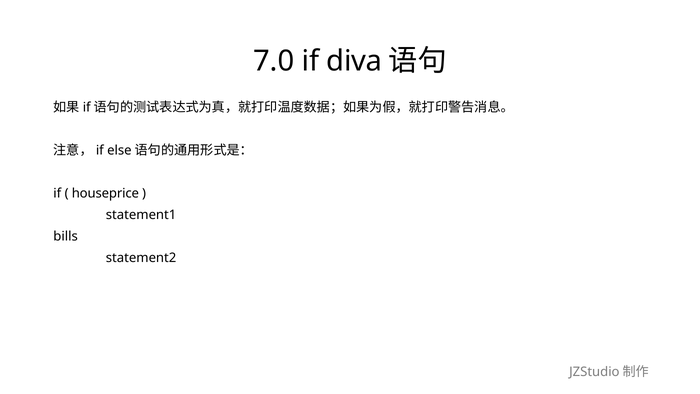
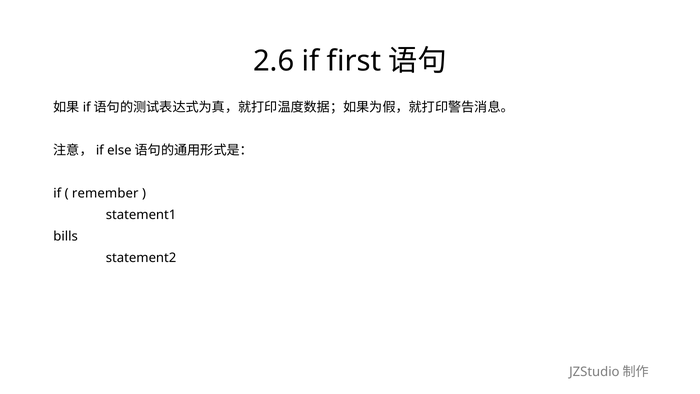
7.0: 7.0 -> 2.6 (274, 61)
diva: diva -> first (354, 61)
houseprice: houseprice -> remember (105, 193)
